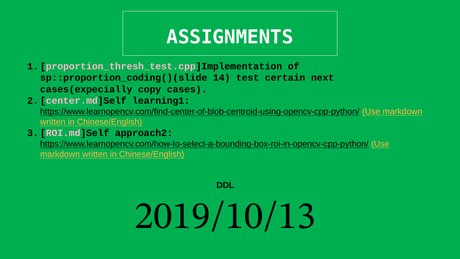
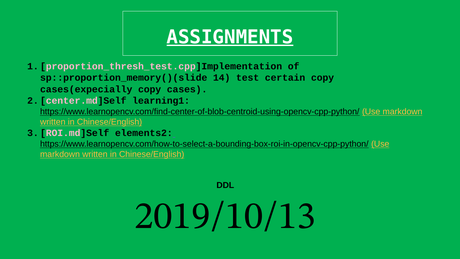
ASSIGNMENTS underline: none -> present (230, 37)
sp::proportion_coding()(slide: sp::proportion_coding()(slide -> sp::proportion_memory()(slide (124, 78)
certain next: next -> copy (323, 78)
approach2: approach2 -> elements2 (144, 133)
